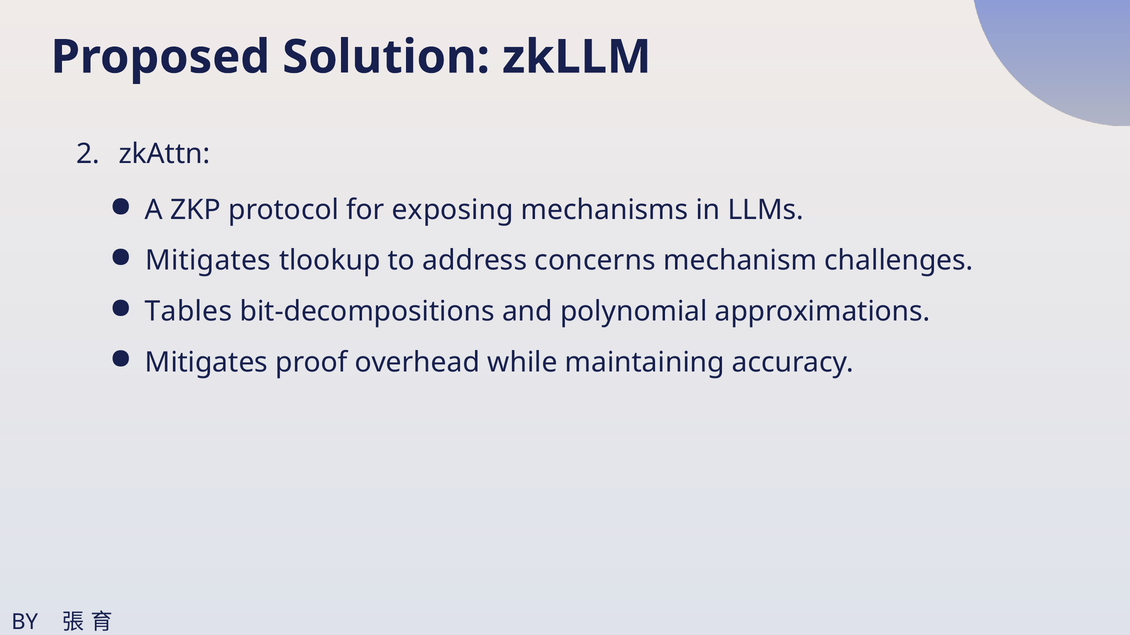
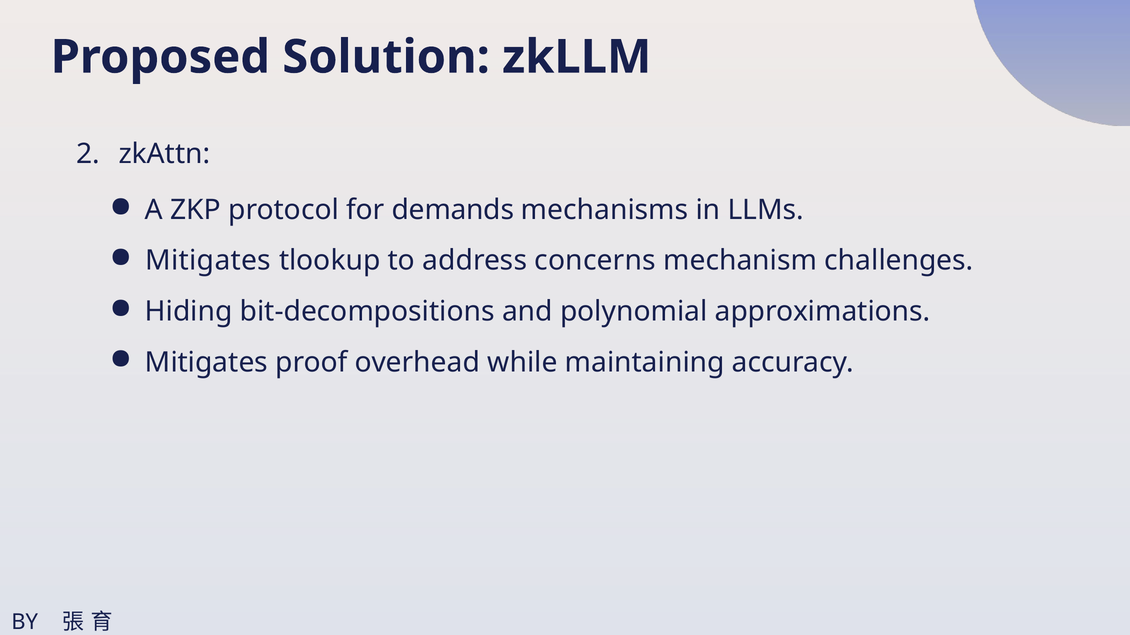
exposing: exposing -> demands (453, 210)
Tables: Tables -> Hiding (189, 312)
